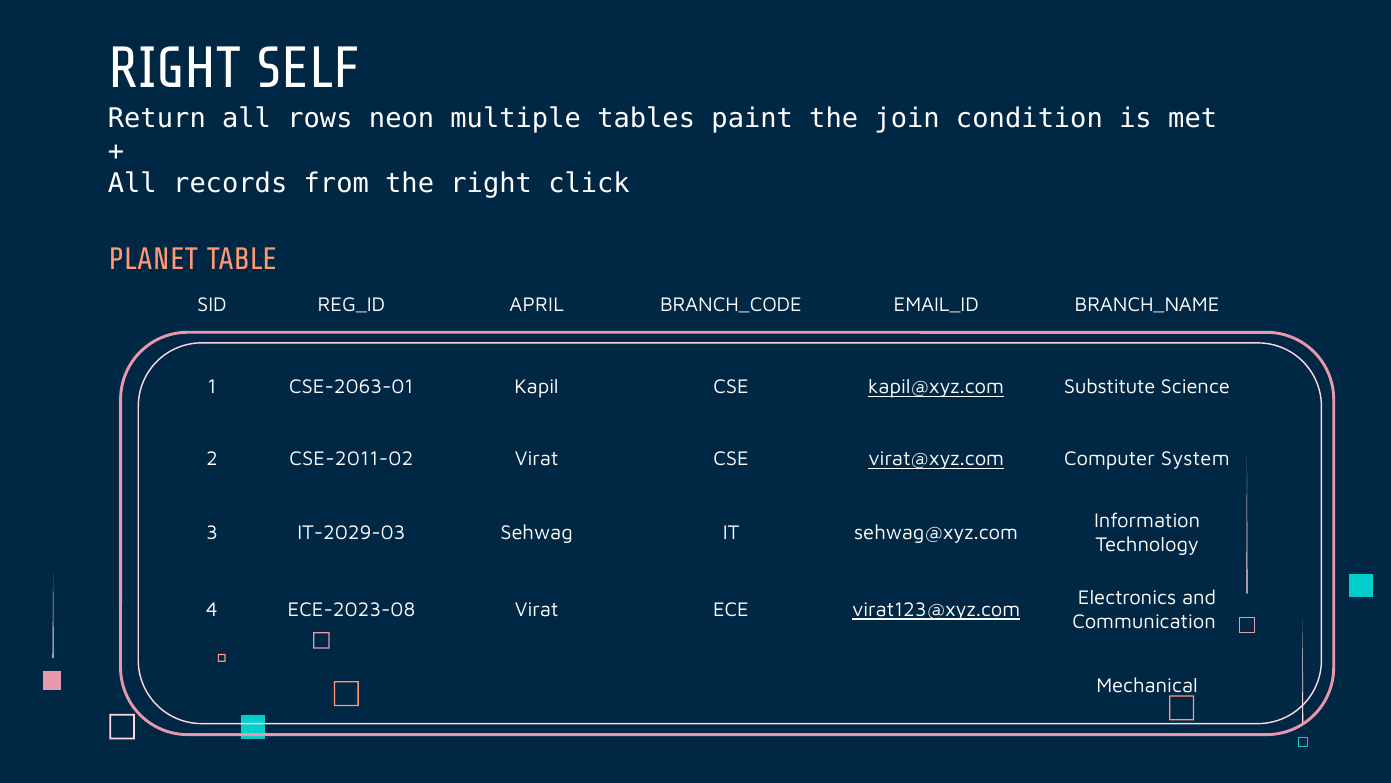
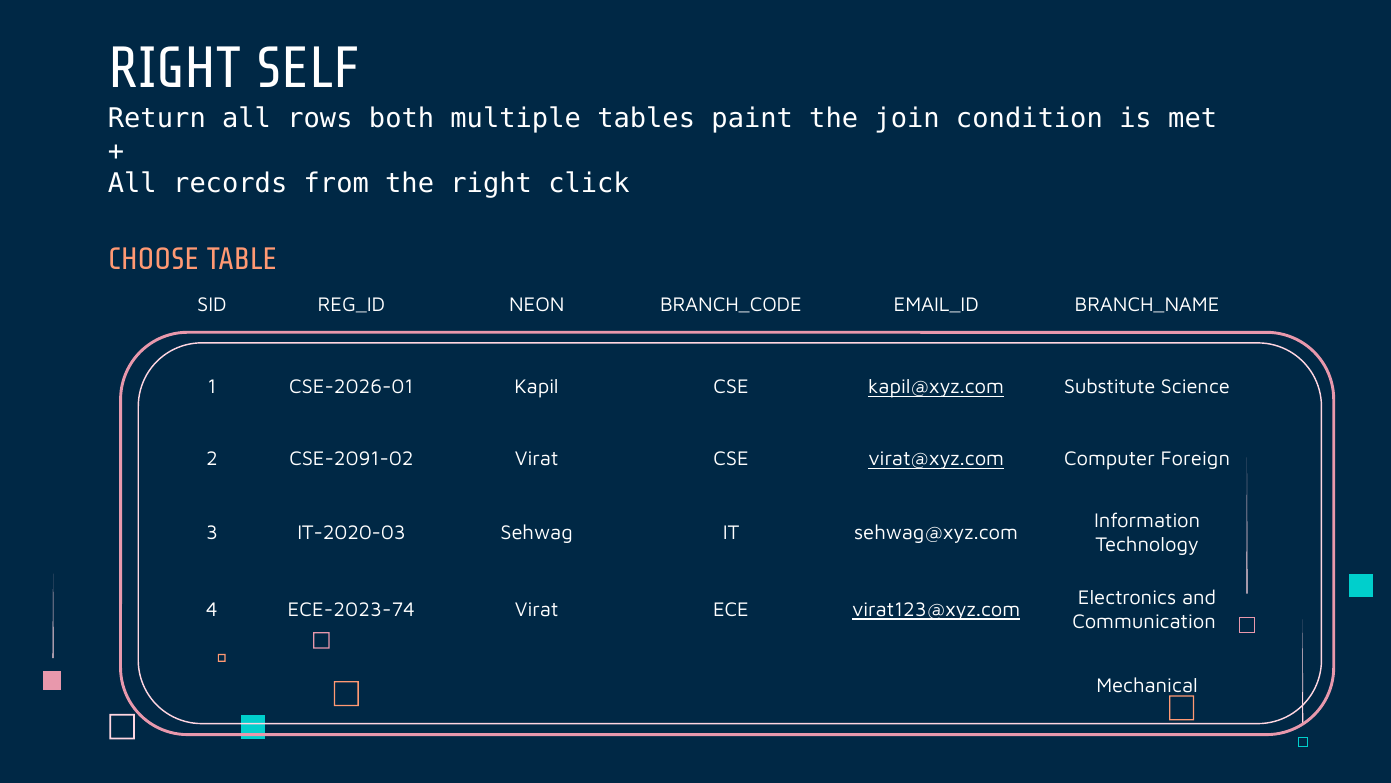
neon: neon -> both (402, 119)
PLANET: PLANET -> CHOOSE (154, 259)
APRIL: APRIL -> NEON (537, 304)
CSE-2063-01: CSE-2063-01 -> CSE-2026-01 (351, 387)
CSE-2011-02: CSE-2011-02 -> CSE-2091-02 (351, 458)
System: System -> Foreign (1195, 458)
IT-2029-03: IT-2029-03 -> IT-2020-03 (351, 533)
ECE-2023-08: ECE-2023-08 -> ECE-2023-74 (351, 609)
